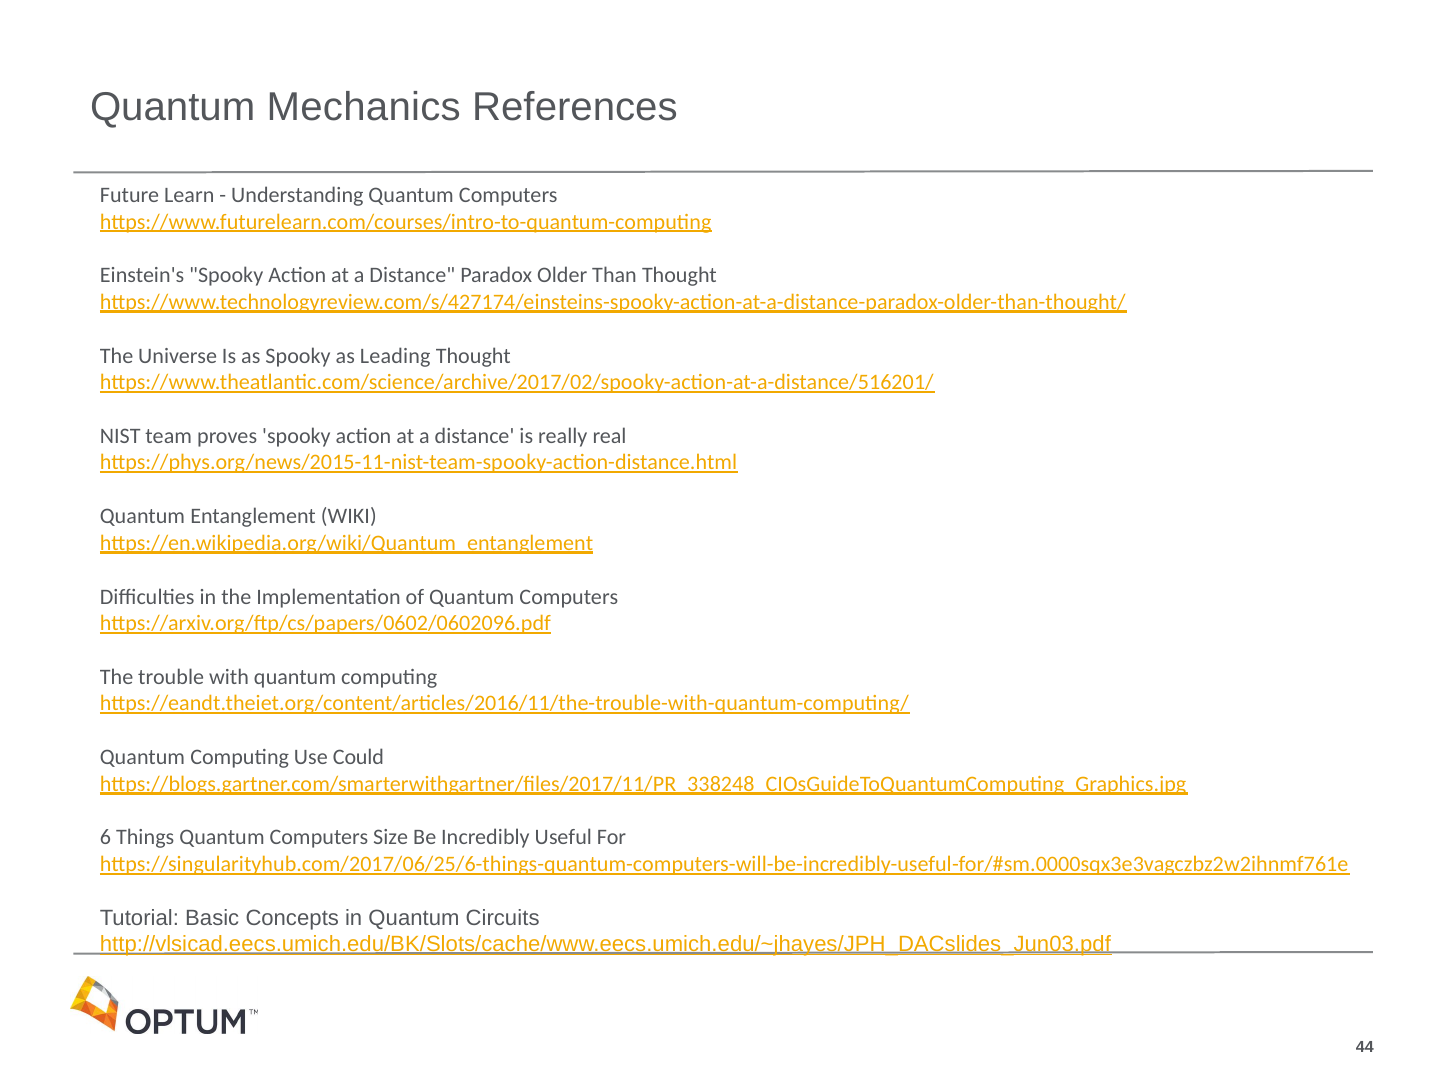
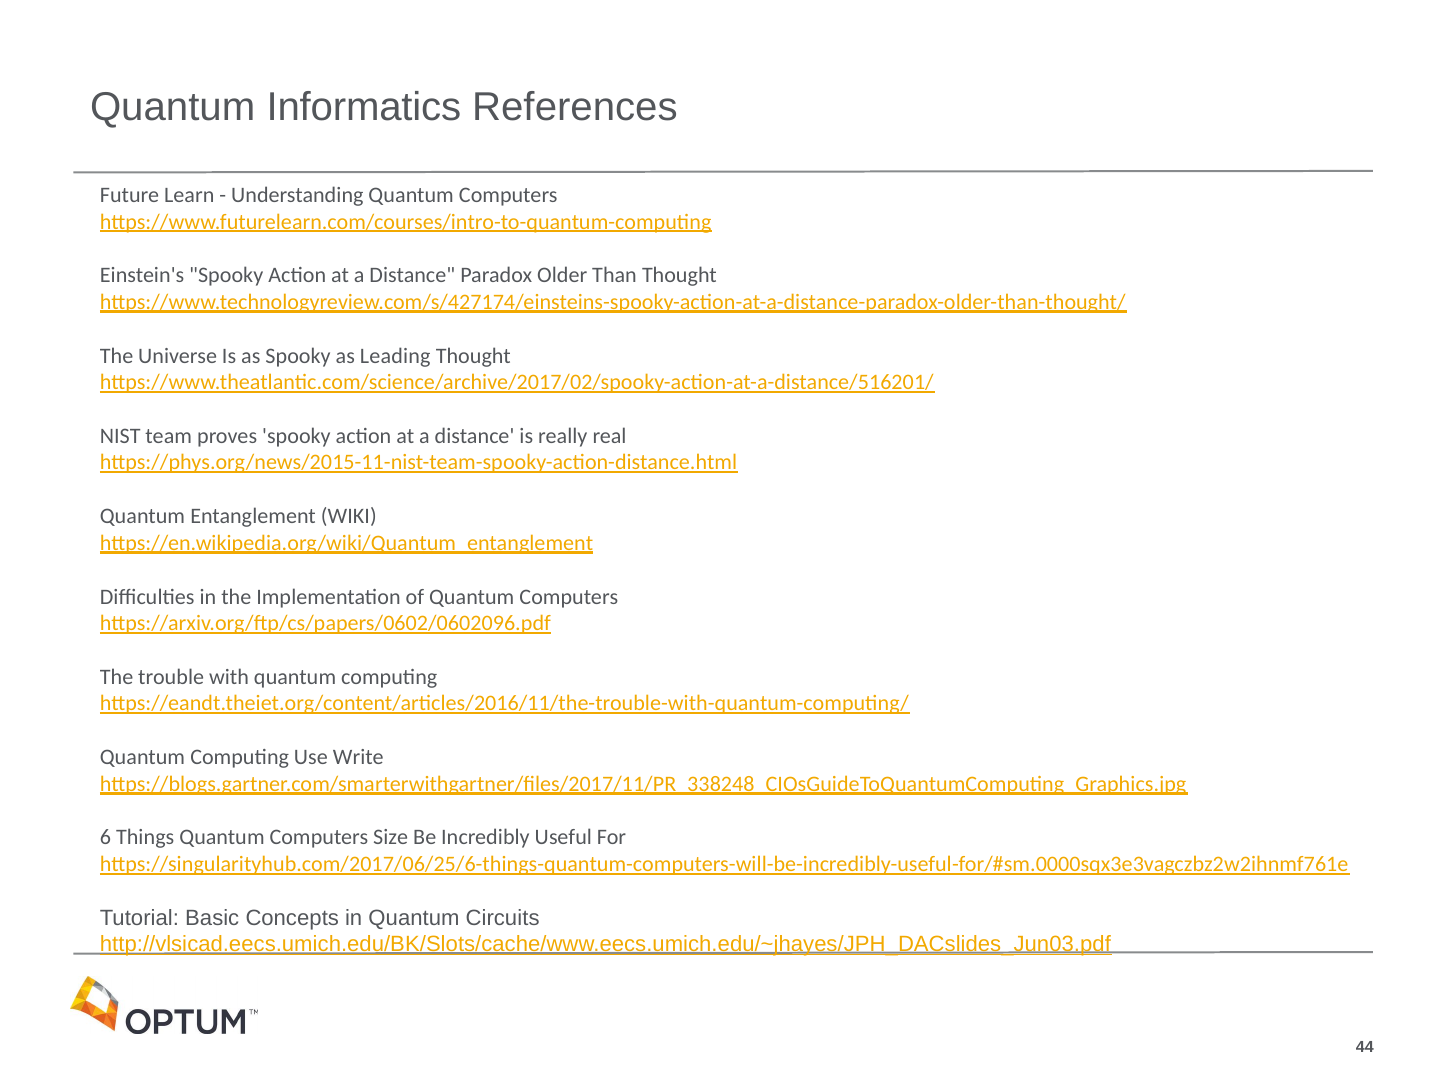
Mechanics: Mechanics -> Informatics (364, 108)
Could: Could -> Write (358, 757)
